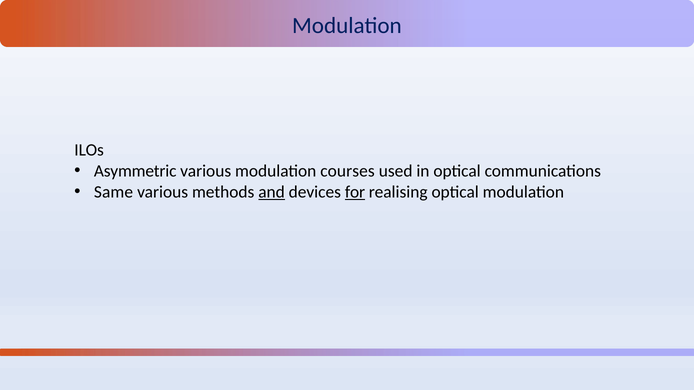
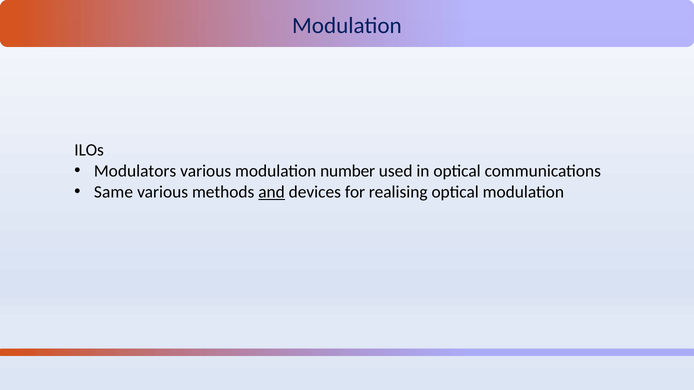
Asymmetric: Asymmetric -> Modulators (135, 171)
courses: courses -> number (348, 171)
for underline: present -> none (355, 192)
